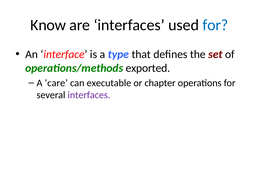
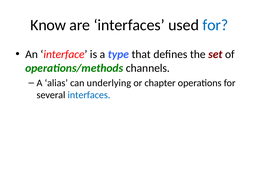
exported: exported -> channels (148, 68)
care: care -> alias (56, 83)
executable: executable -> underlying (109, 83)
interfaces colour: purple -> blue (89, 95)
